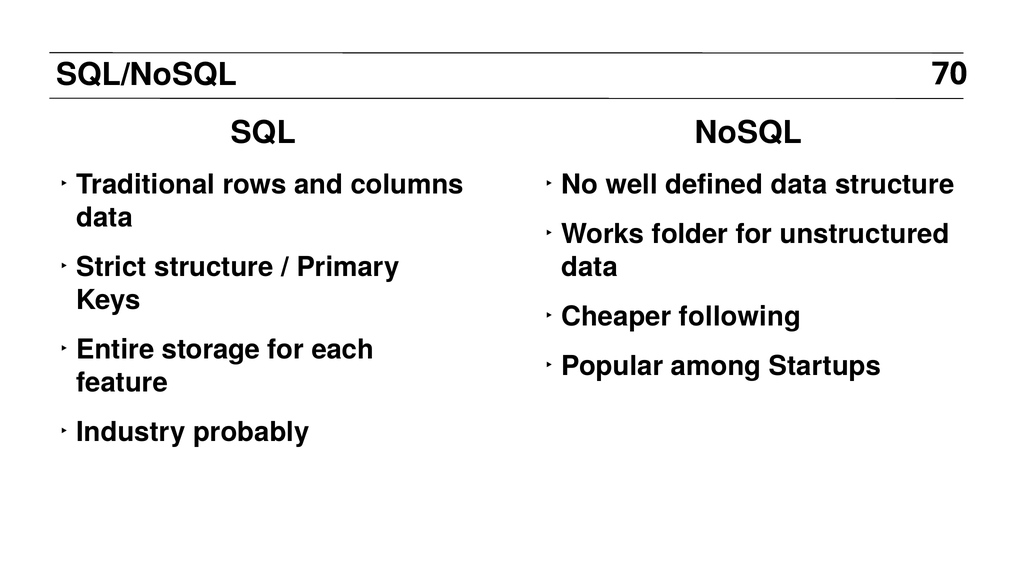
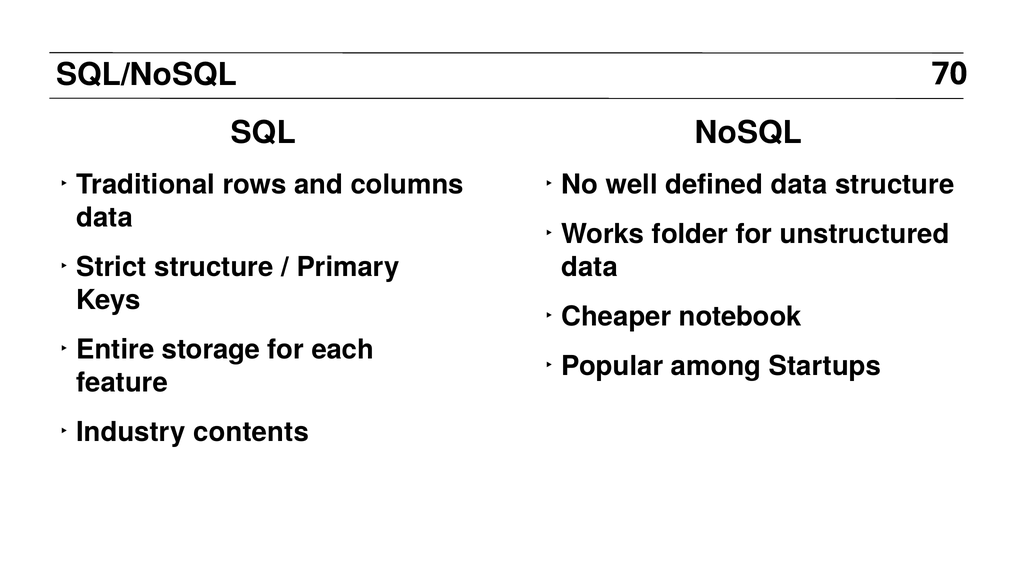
following: following -> notebook (740, 317)
probably: probably -> contents (251, 432)
